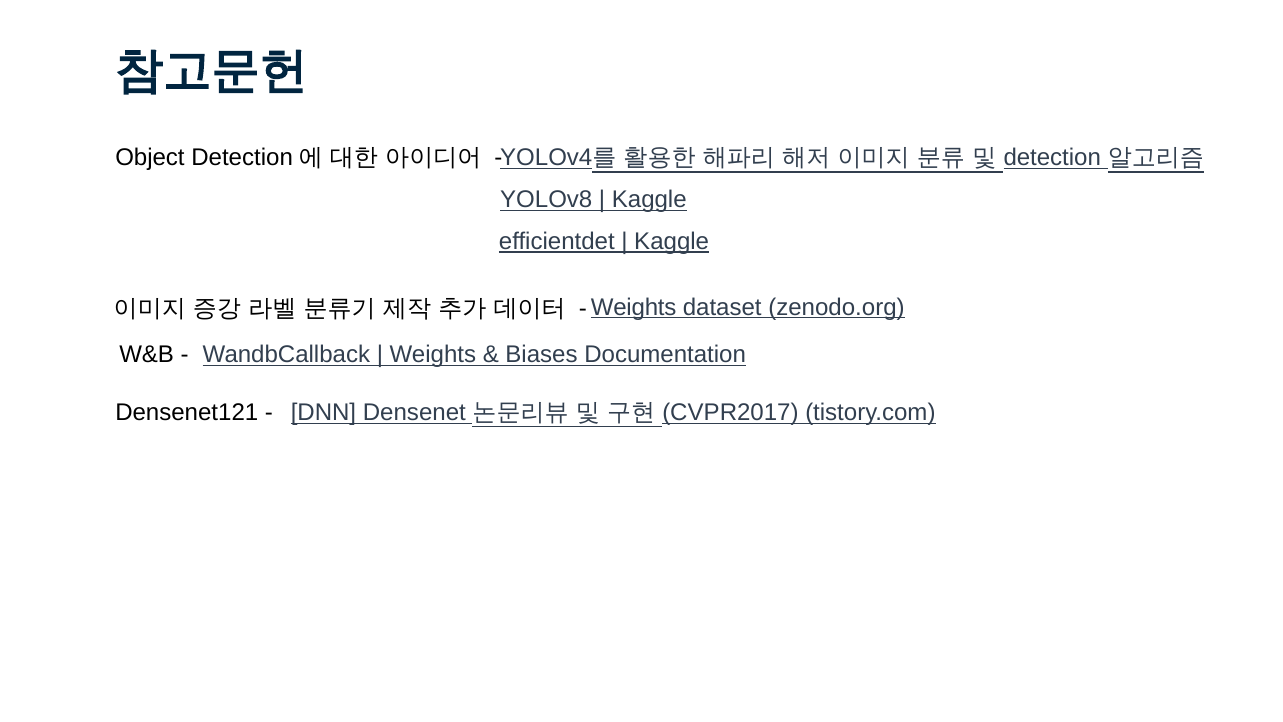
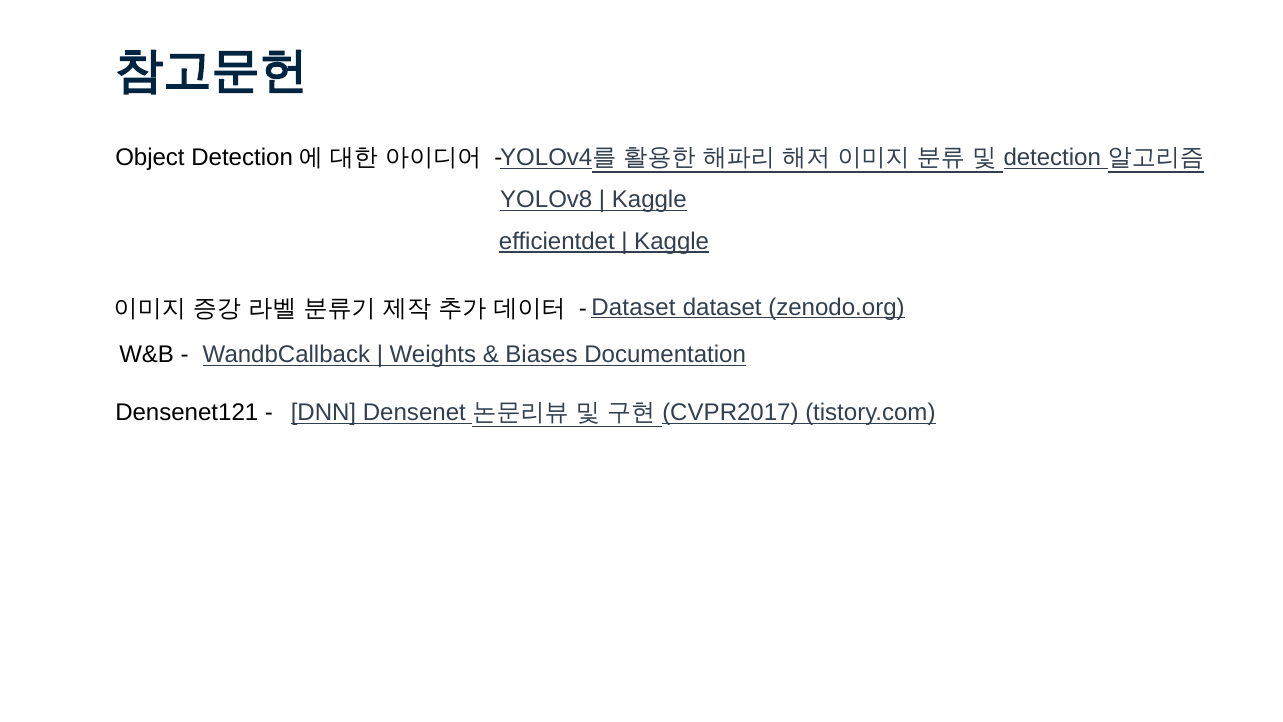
Weights: Weights -> Dataset (633, 307)
